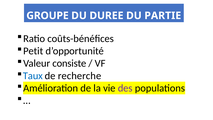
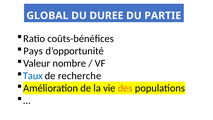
GROUPE: GROUPE -> GLOBAL (47, 16)
Petit: Petit -> Pays (33, 51)
consiste: consiste -> nombre (69, 63)
des colour: purple -> orange (125, 88)
